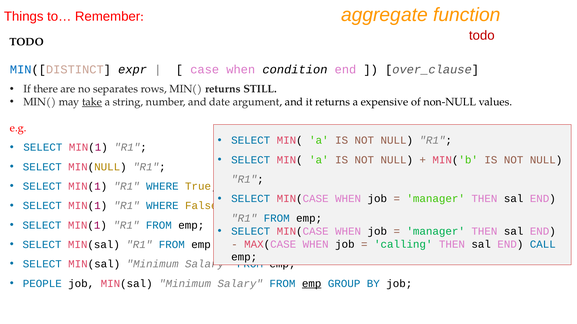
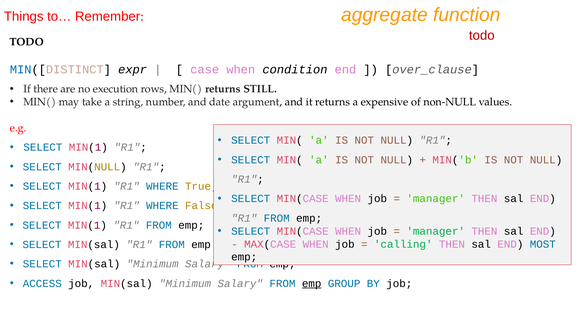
separates: separates -> execution (116, 89)
take underline: present -> none (92, 102)
CALL: CALL -> MOST (543, 245)
PEOPLE: PEOPLE -> ACCESS (42, 284)
